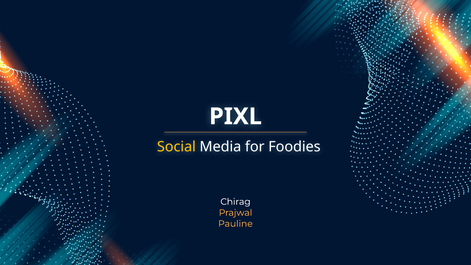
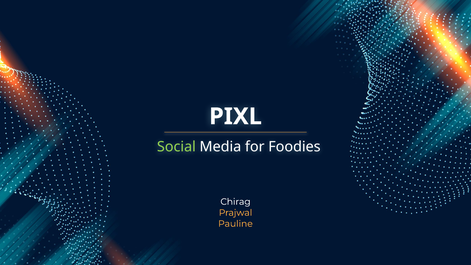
Social colour: yellow -> light green (176, 147)
